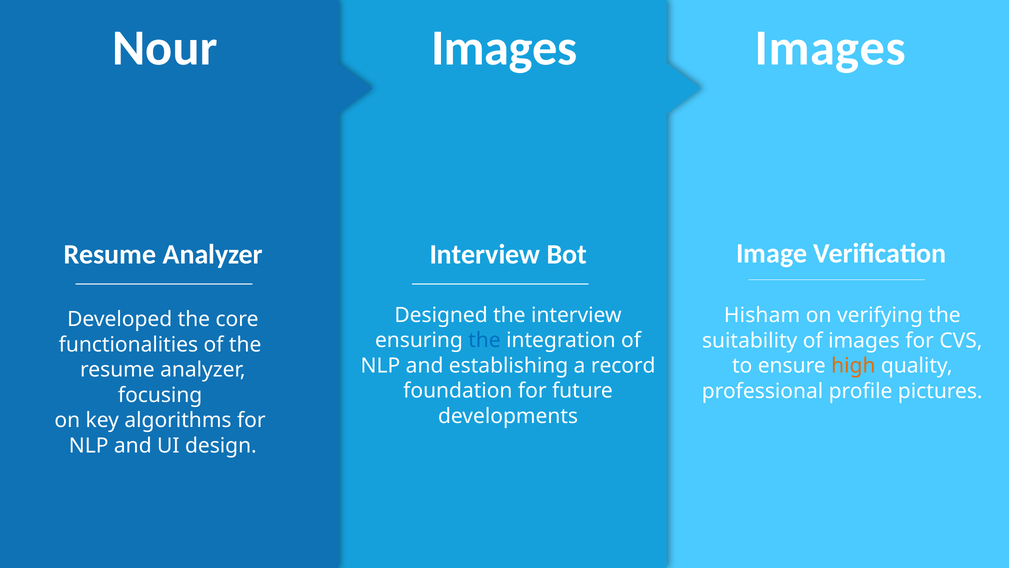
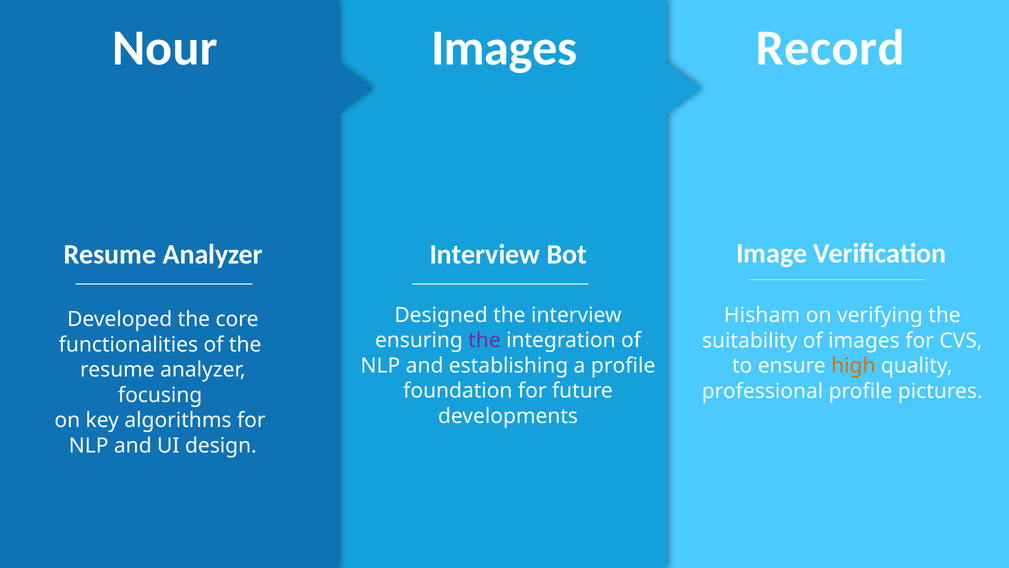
Images: Images -> Record (830, 48)
the colour: blue -> purple (484, 340)
a record: record -> profile (623, 365)
